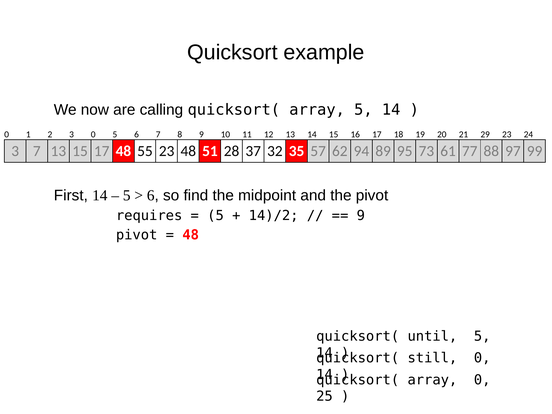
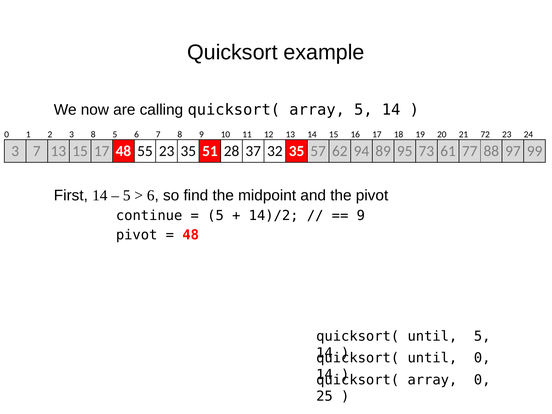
3 0: 0 -> 8 (93, 134)
29: 29 -> 72 (485, 134)
23 48: 48 -> 35 (188, 151)
requires: requires -> continue (149, 216)
still: still -> until (432, 358)
